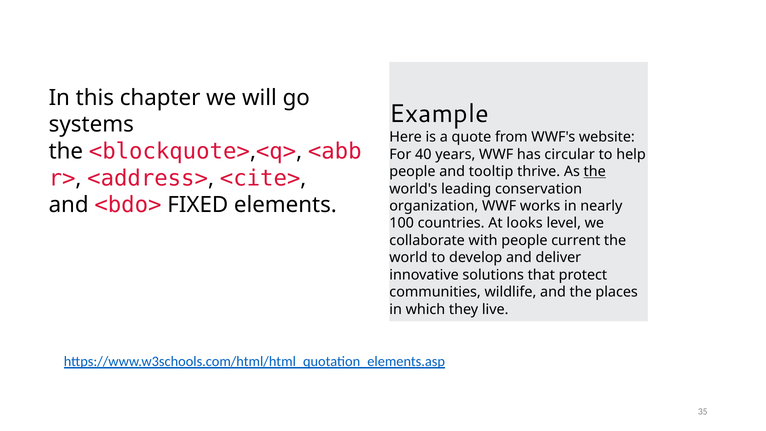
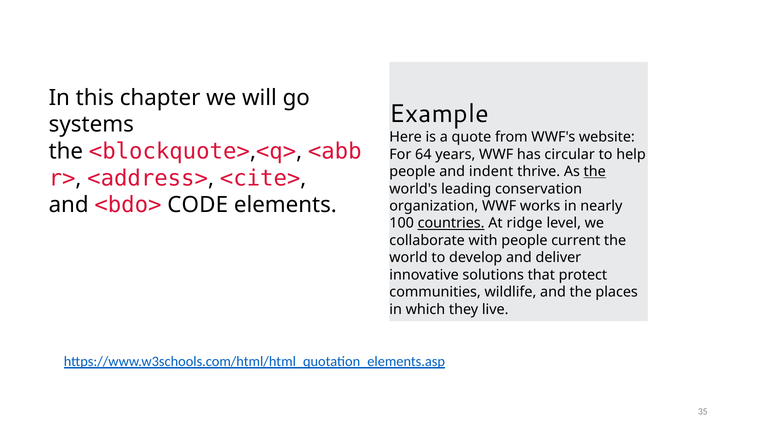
40: 40 -> 64 (423, 154)
tooltip: tooltip -> indent (491, 171)
FIXED: FIXED -> CODE (198, 205)
countries underline: none -> present (451, 223)
looks: looks -> ridge (525, 223)
